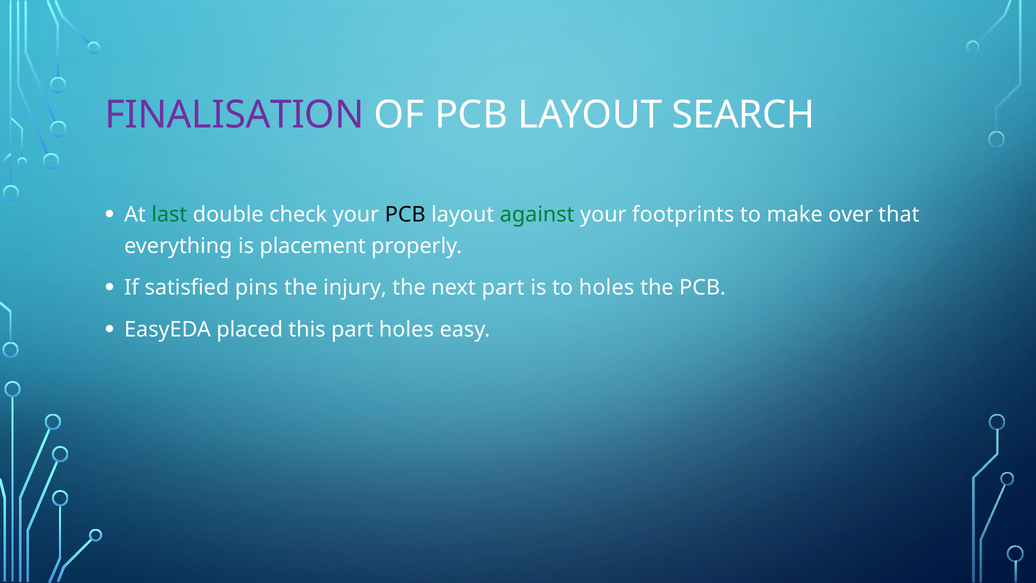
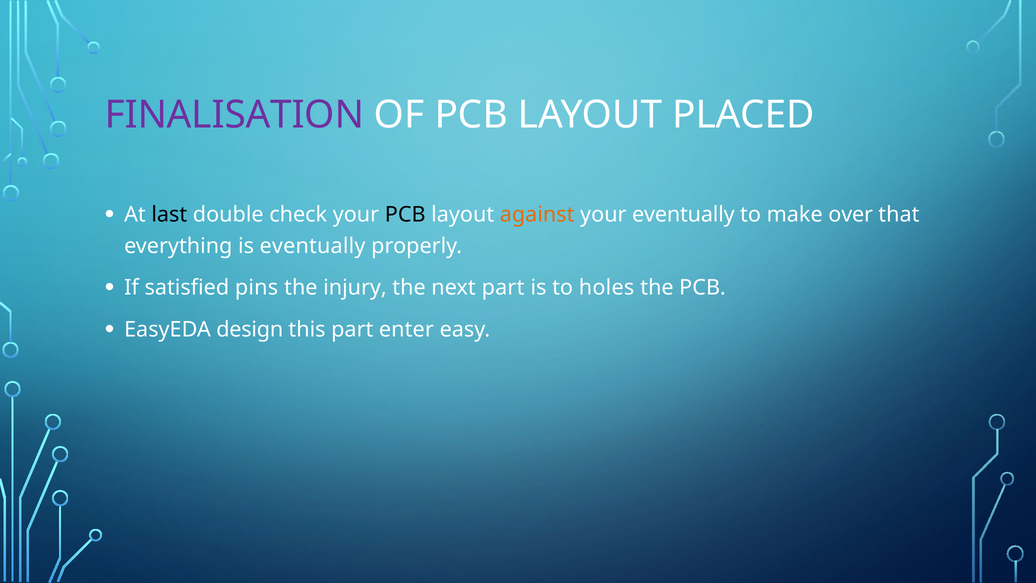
SEARCH: SEARCH -> PLACED (743, 115)
last colour: green -> black (169, 215)
against colour: green -> orange (537, 215)
your footprints: footprints -> eventually (683, 215)
is placement: placement -> eventually (313, 246)
placed: placed -> design (250, 330)
part holes: holes -> enter (406, 330)
